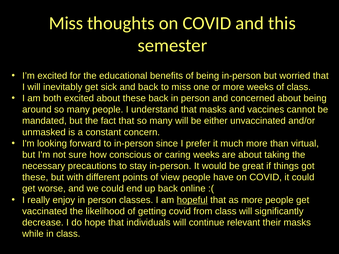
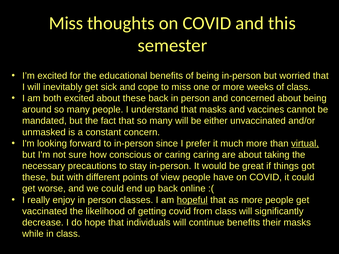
and back: back -> cope (148, 87)
virtual underline: none -> present (305, 144)
caring weeks: weeks -> caring (206, 155)
continue relevant: relevant -> benefits (244, 223)
